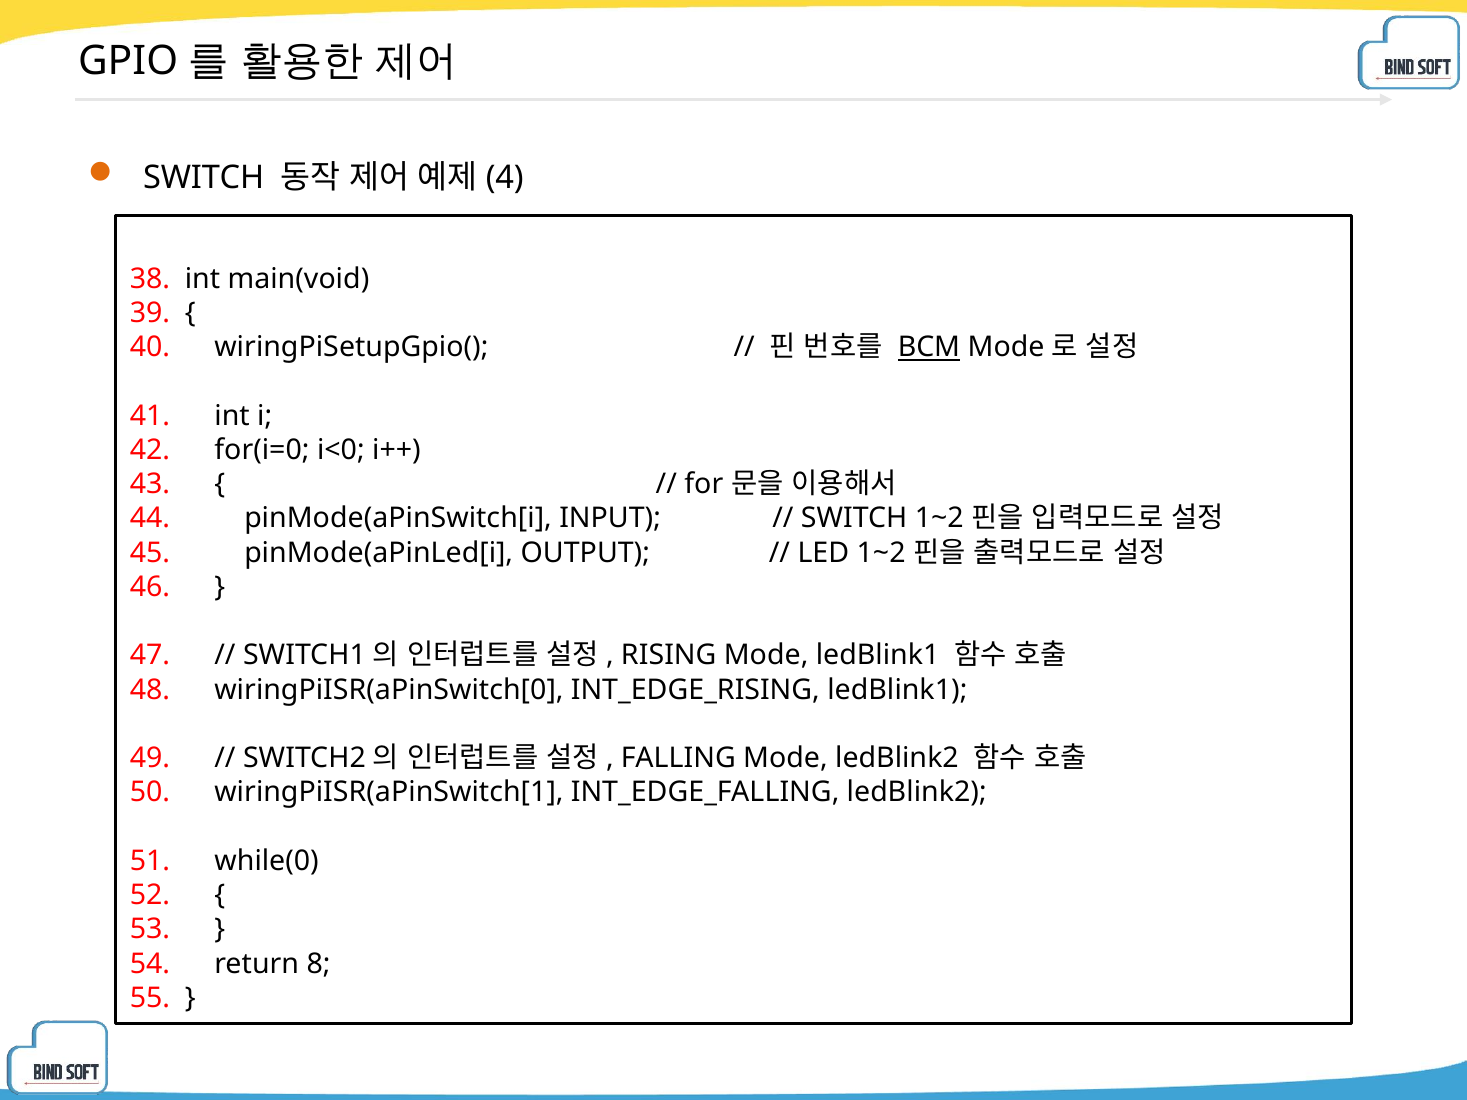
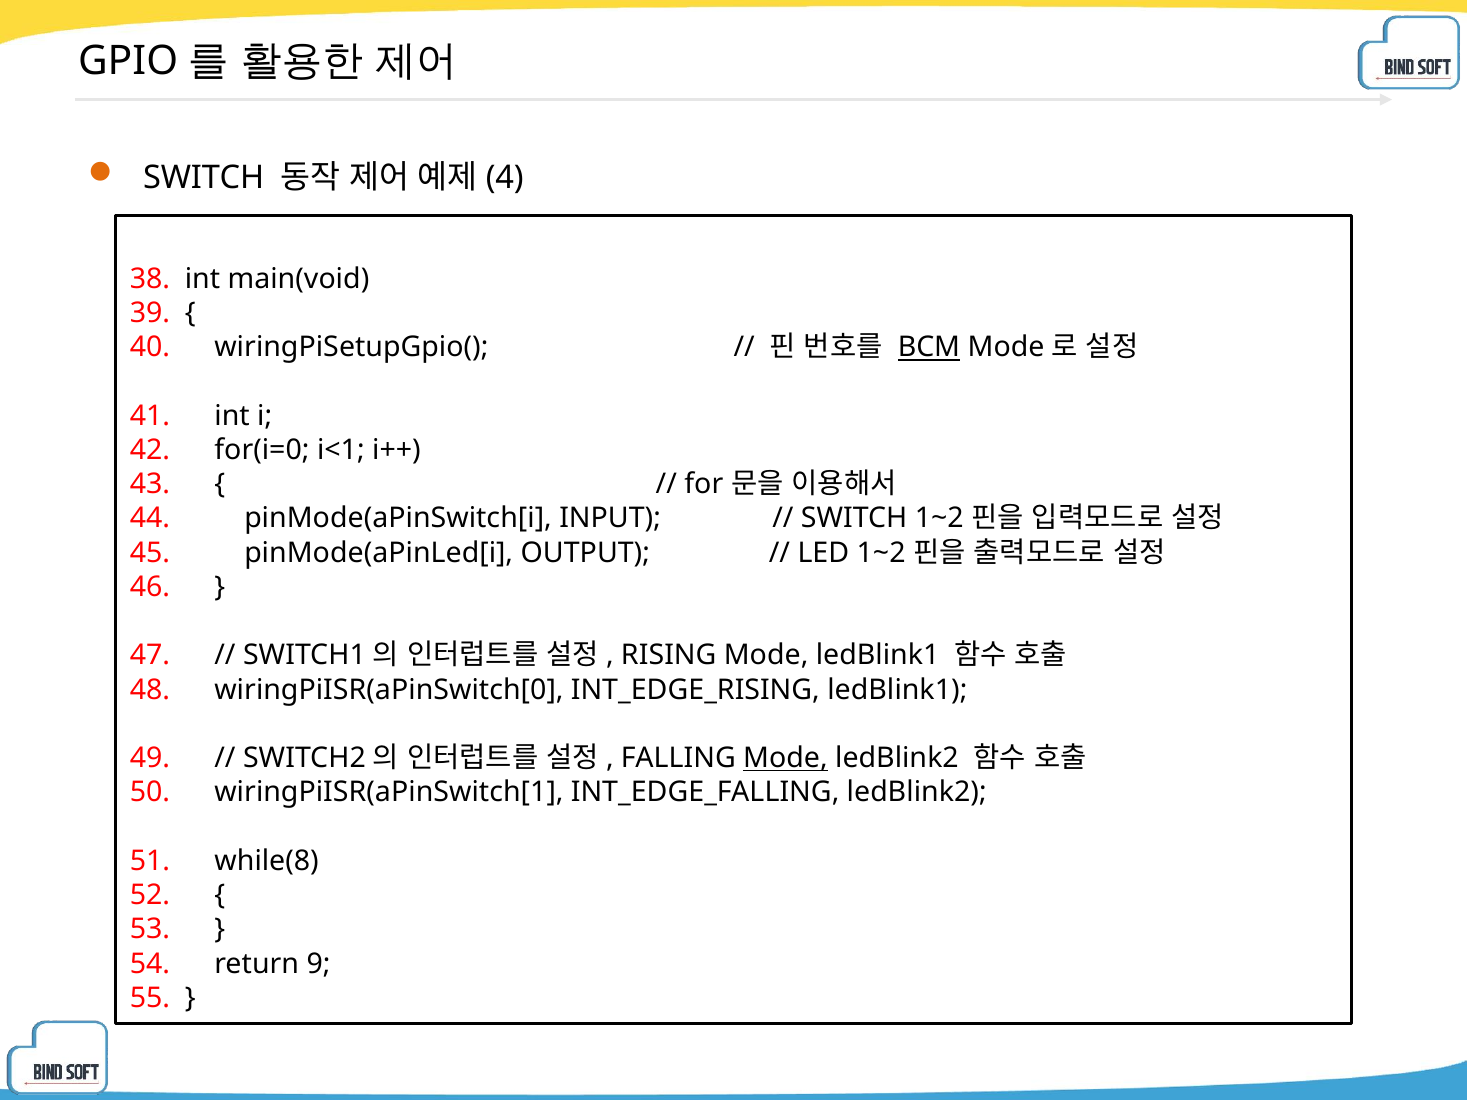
i<0: i<0 -> i<1 (341, 450)
Mode underline: none -> present (785, 758)
while(0: while(0 -> while(8 (267, 861)
8: 8 -> 9 (319, 964)
